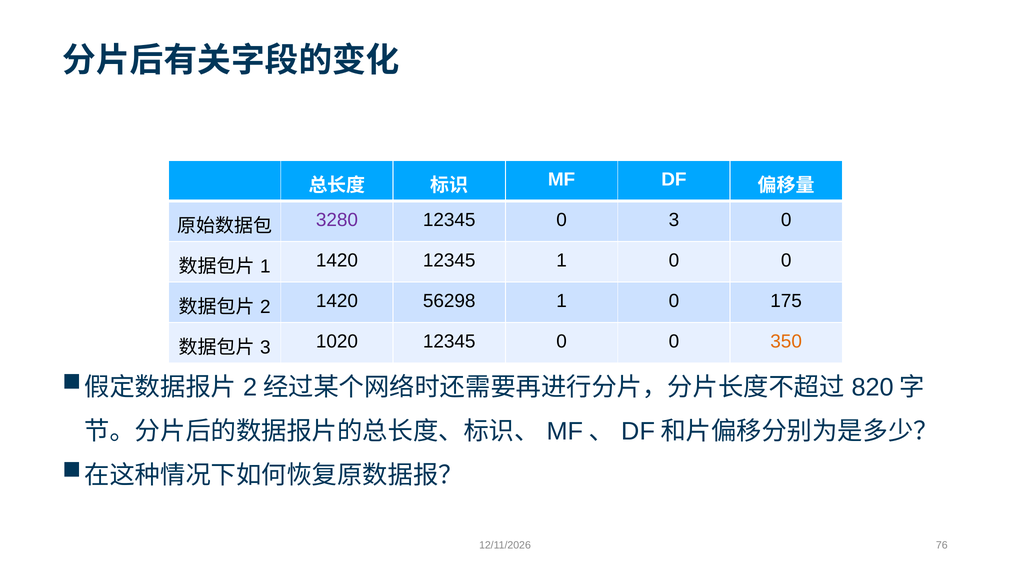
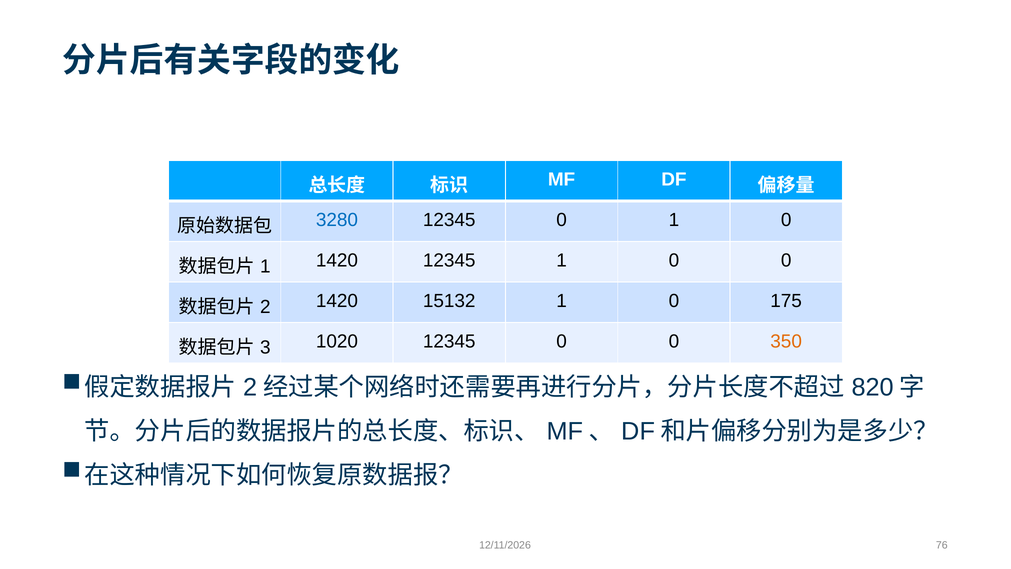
3280 colour: purple -> blue (337, 220)
0 3: 3 -> 1 (674, 220)
56298: 56298 -> 15132 (449, 301)
